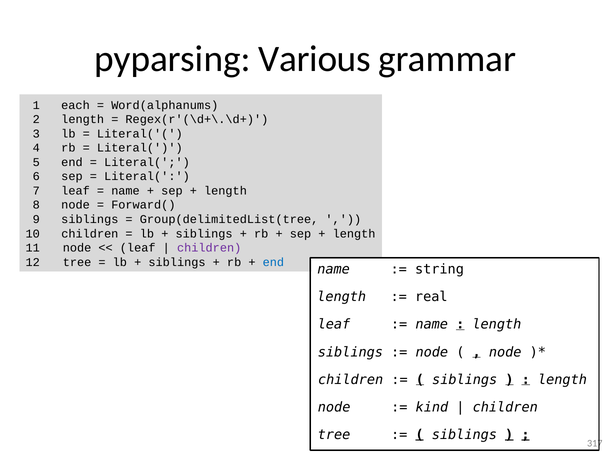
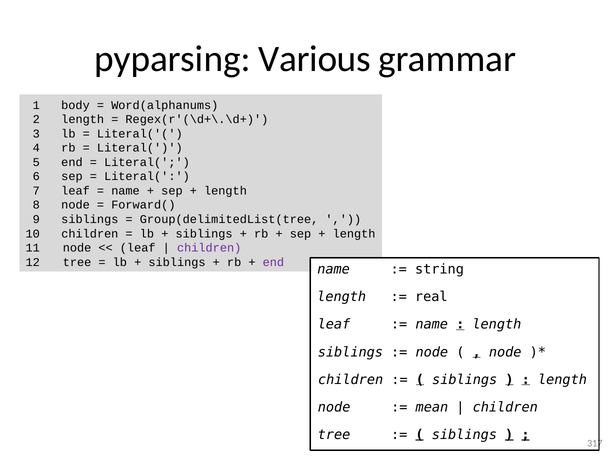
each: each -> body (75, 105)
end colour: blue -> purple (273, 262)
kind: kind -> mean (432, 408)
